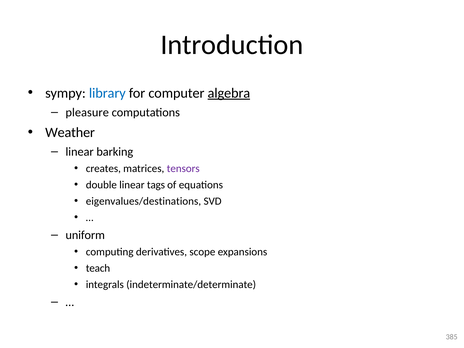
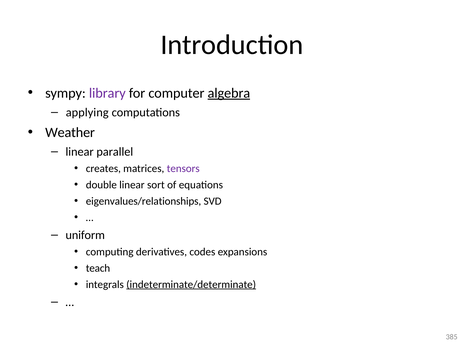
library colour: blue -> purple (107, 93)
pleasure: pleasure -> applying (87, 112)
barking: barking -> parallel (115, 152)
tags: tags -> sort (156, 185)
eigenvalues/destinations: eigenvalues/destinations -> eigenvalues/relationships (144, 201)
scope: scope -> codes (202, 252)
indeterminate/determinate underline: none -> present (191, 284)
